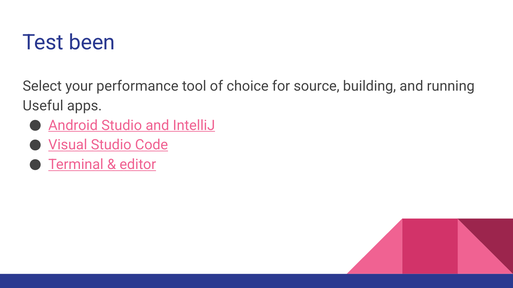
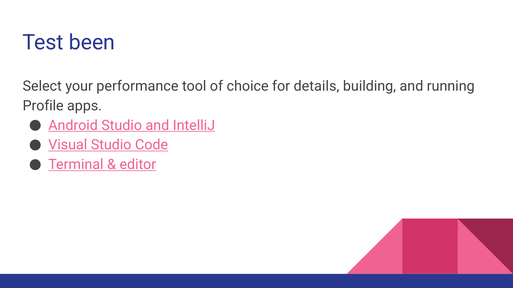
source: source -> details (316, 86)
Useful: Useful -> Profile (43, 106)
